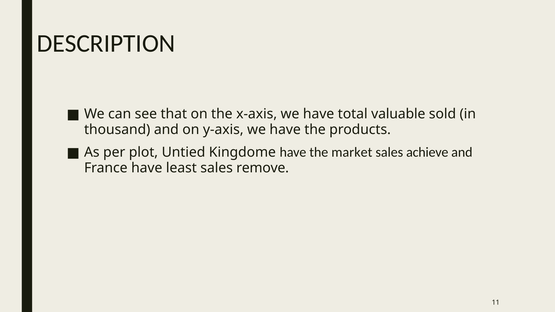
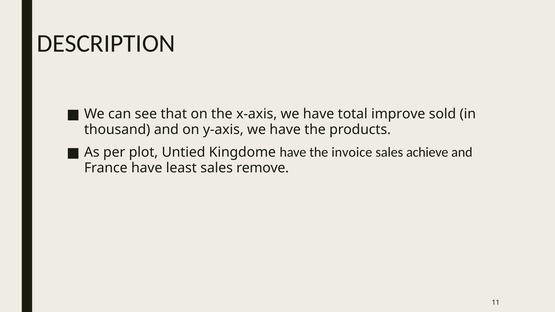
valuable: valuable -> improve (398, 114)
market: market -> invoice (352, 152)
